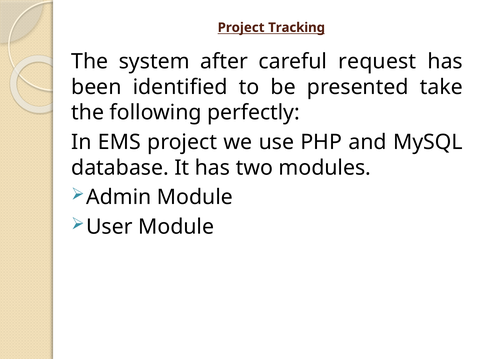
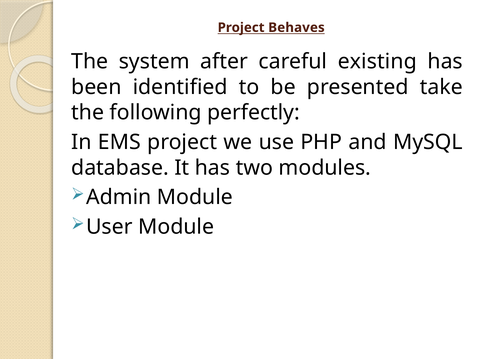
Tracking: Tracking -> Behaves (296, 28)
request: request -> existing (377, 62)
